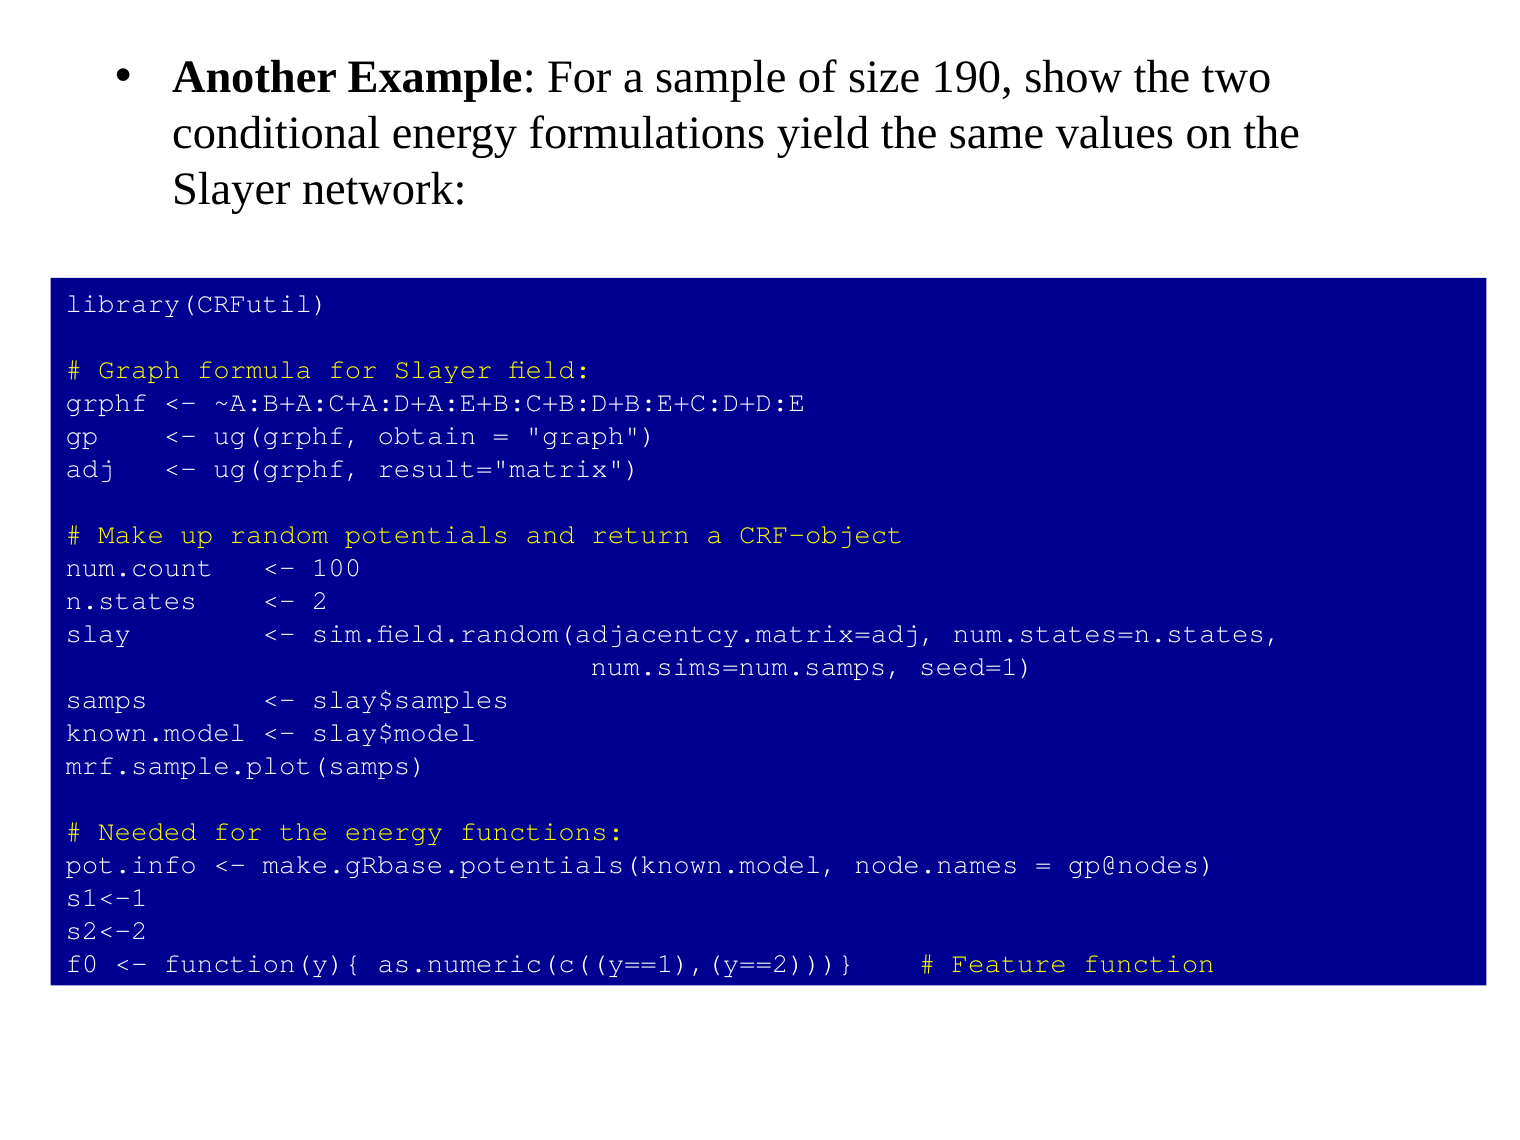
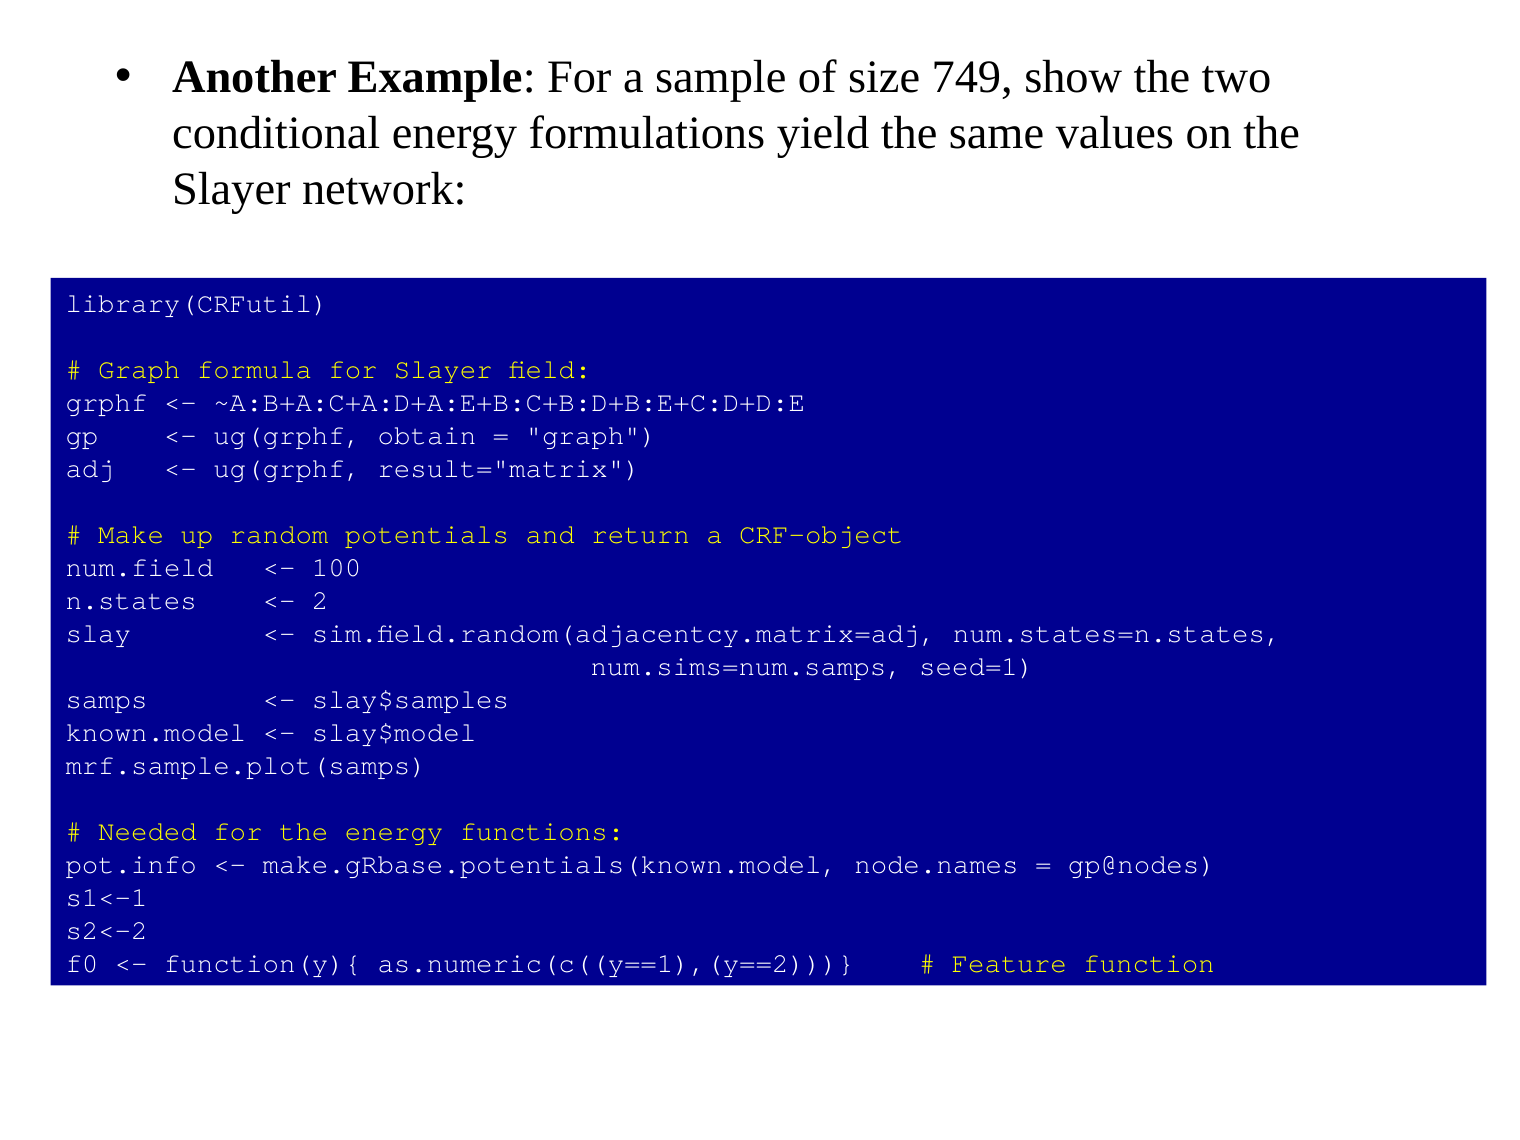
190: 190 -> 749 (972, 77)
num.count: num.count -> num.field (139, 568)
